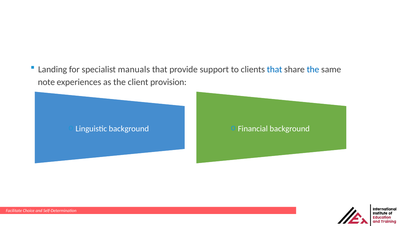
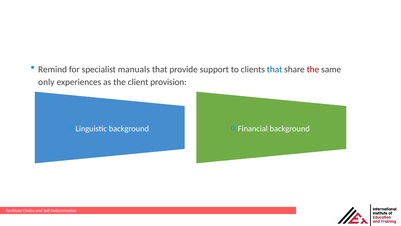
Landing: Landing -> Remind (53, 69)
the colour: blue -> red (313, 69)
note: note -> only (46, 82)
